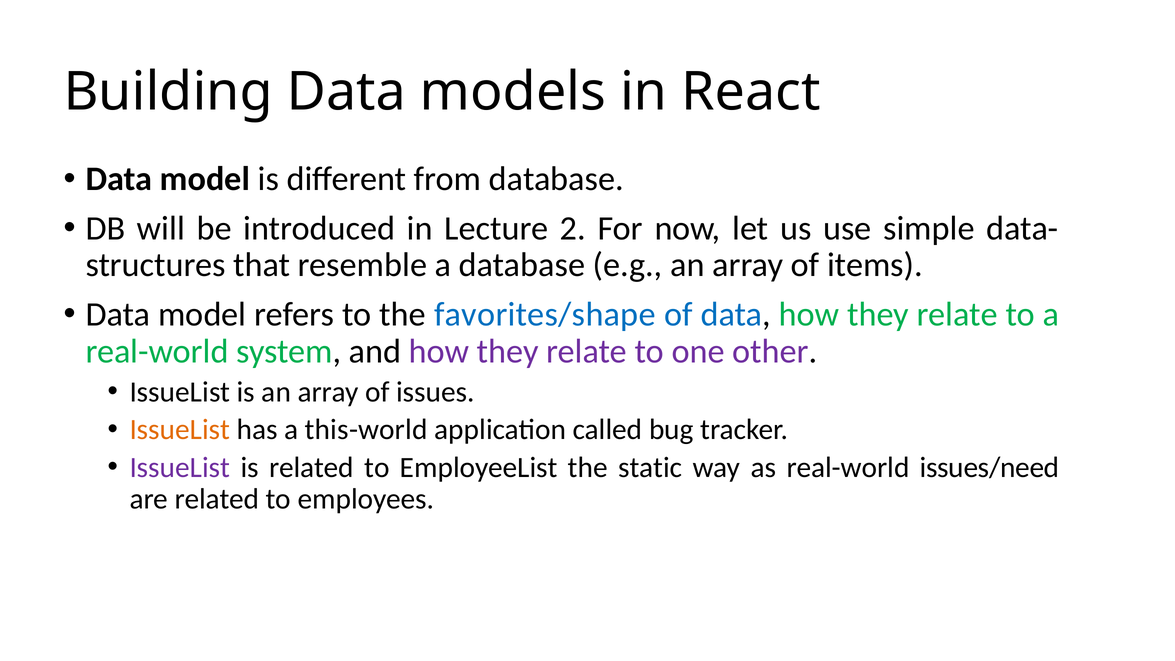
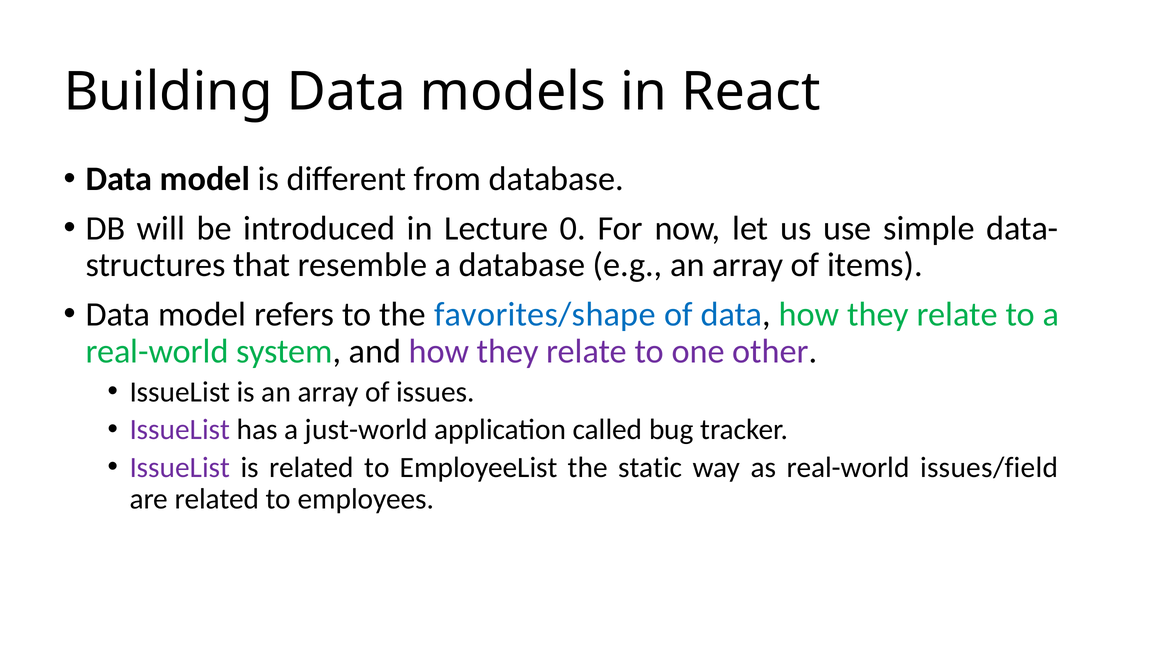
2: 2 -> 0 (573, 228)
IssueList colour: orange -> purple (180, 430)
this-world: this-world -> just-world (366, 430)
issues/need: issues/need -> issues/field (989, 467)
